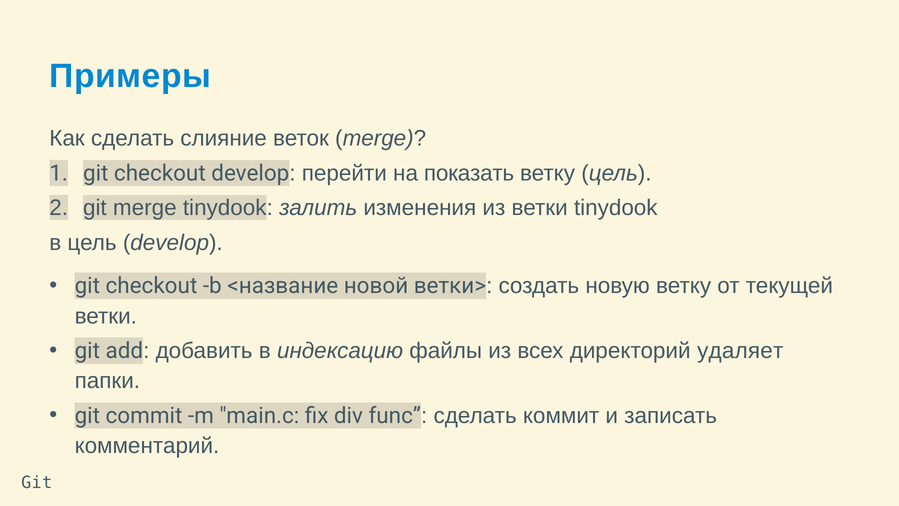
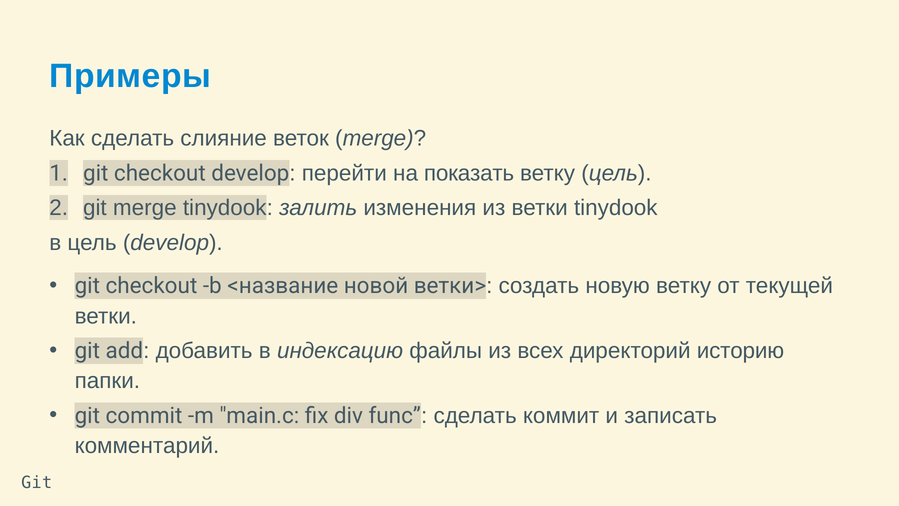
удаляет: удаляет -> историю (740, 351)
